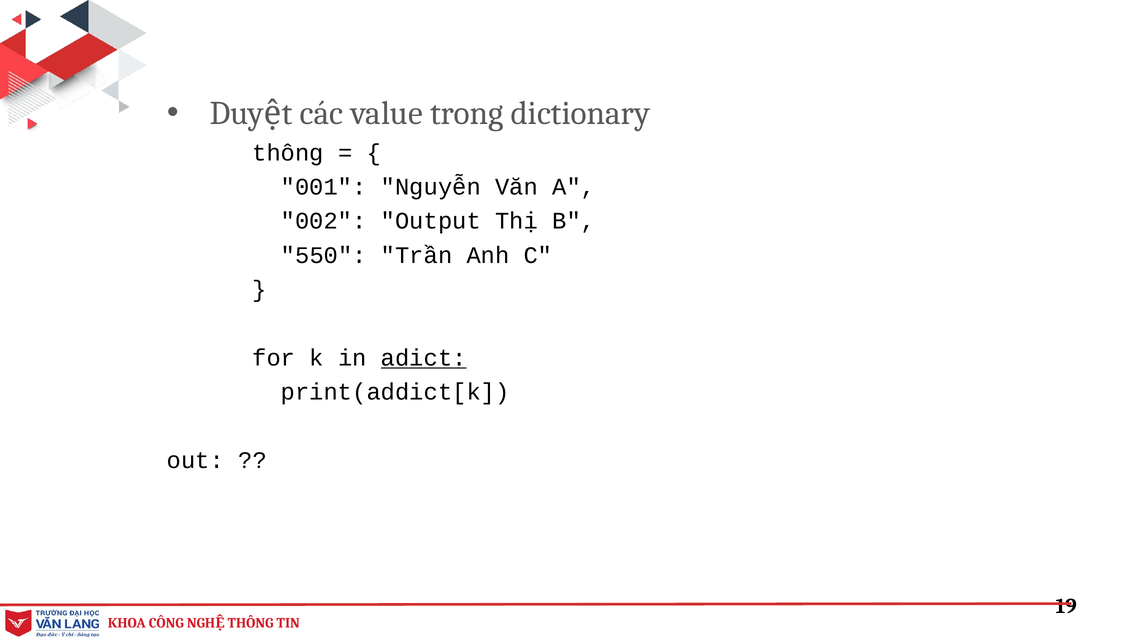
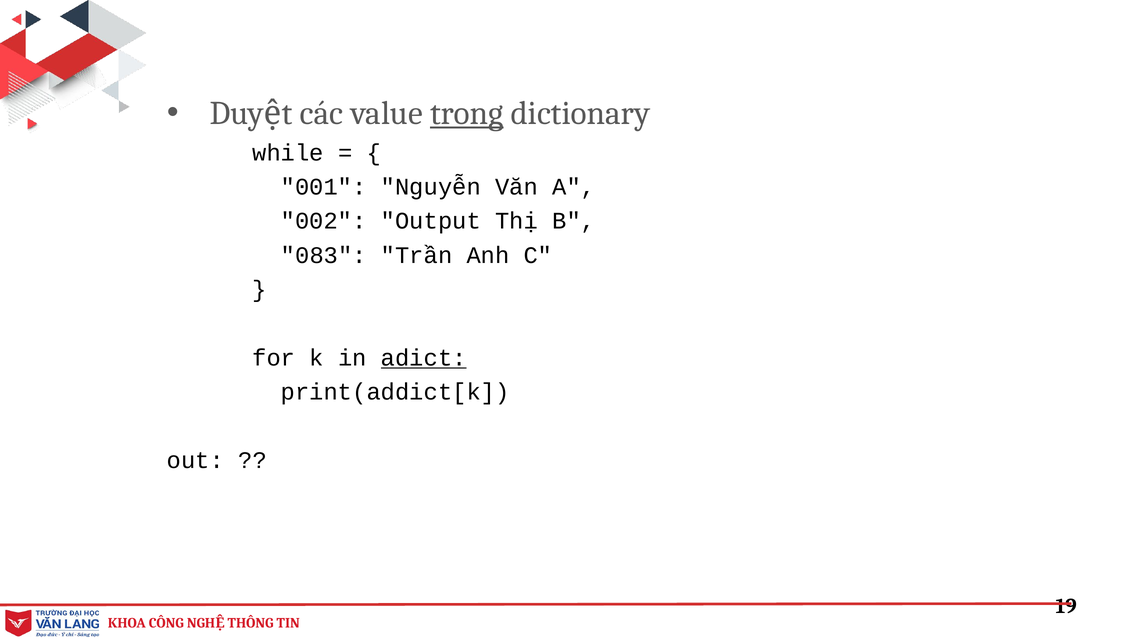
trong underline: none -> present (467, 113)
thông: thông -> while (288, 153)
550: 550 -> 083 (324, 255)
